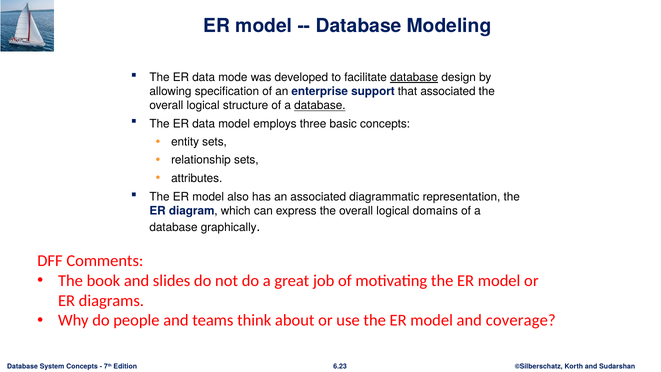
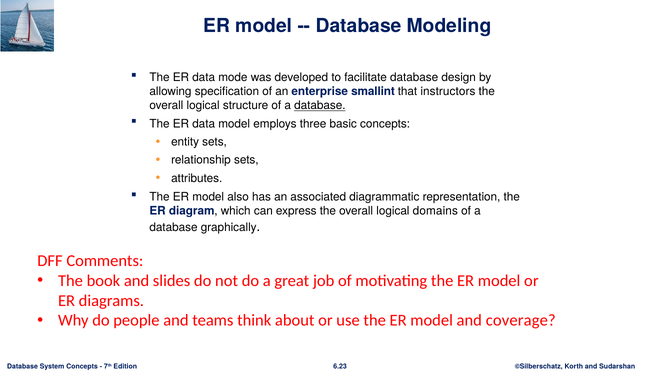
database underline: present -> none (414, 77)
support: support -> smallint (373, 91)
that associated: associated -> instructors (448, 91)
